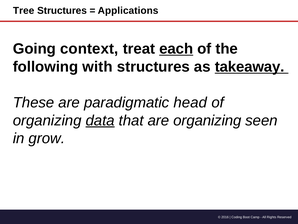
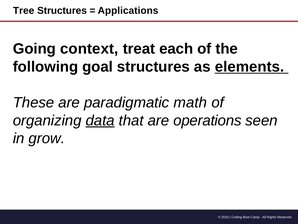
each underline: present -> none (176, 49)
with: with -> goal (98, 67)
takeaway: takeaway -> elements (250, 67)
head: head -> math (190, 102)
are organizing: organizing -> operations (207, 120)
